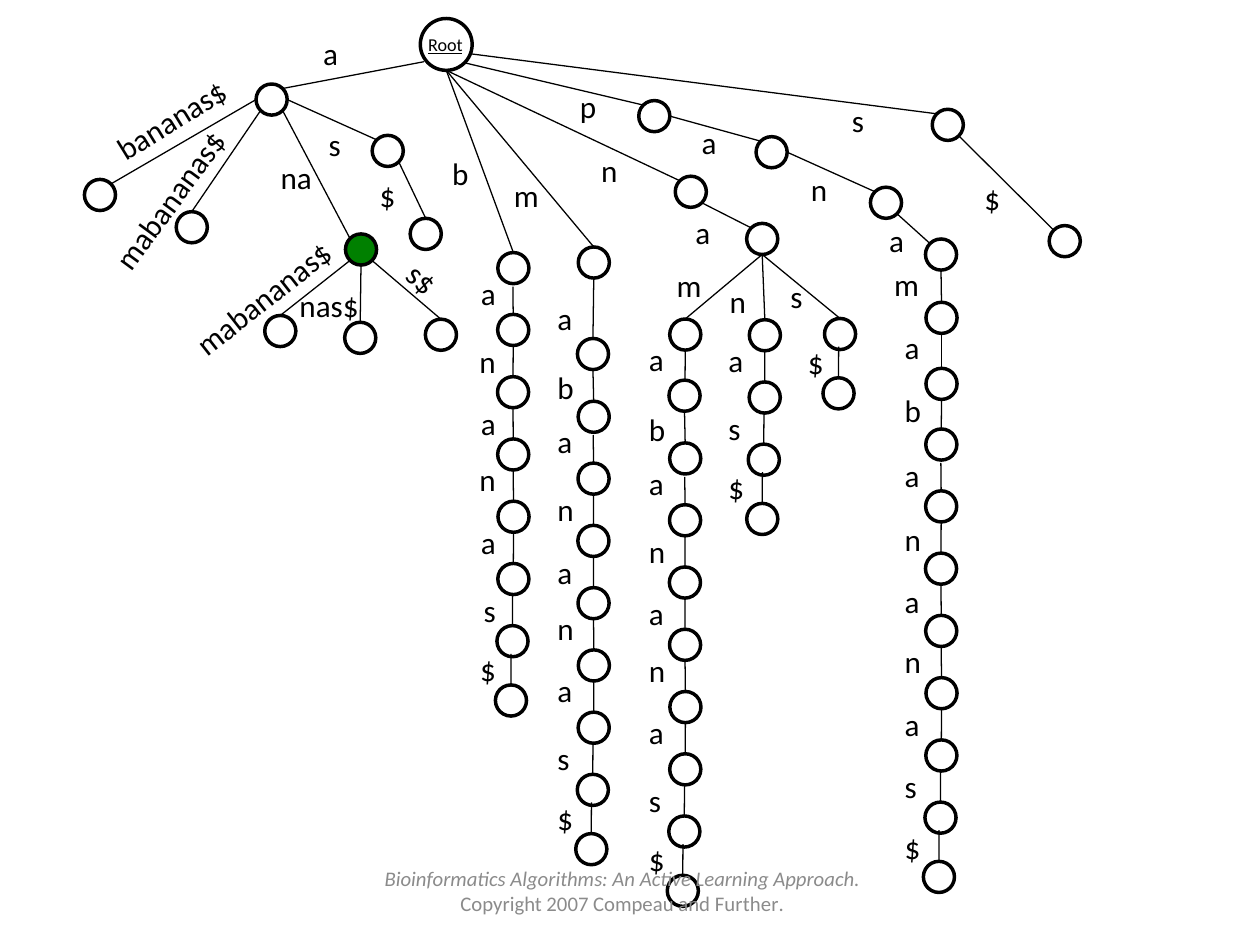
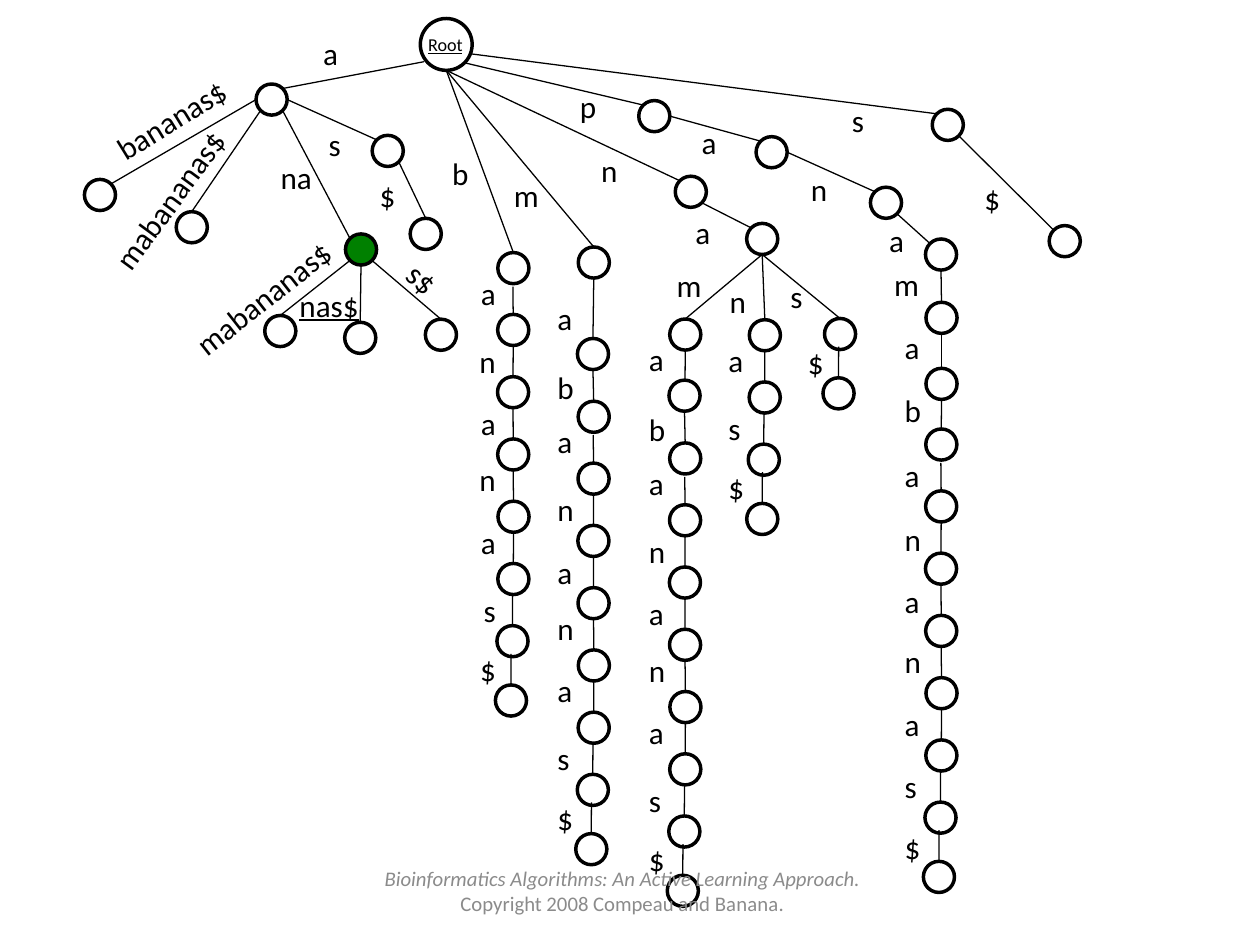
nas$ underline: none -> present (329, 307)
2007: 2007 -> 2008 (567, 904)
Further: Further -> Banana (749, 904)
